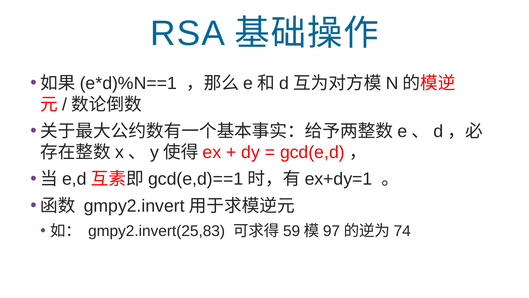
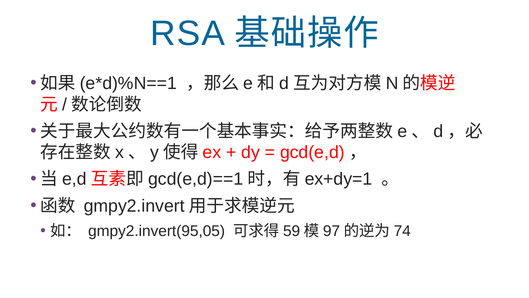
gmpy2.invert(25,83: gmpy2.invert(25,83 -> gmpy2.invert(95,05 (157, 231)
